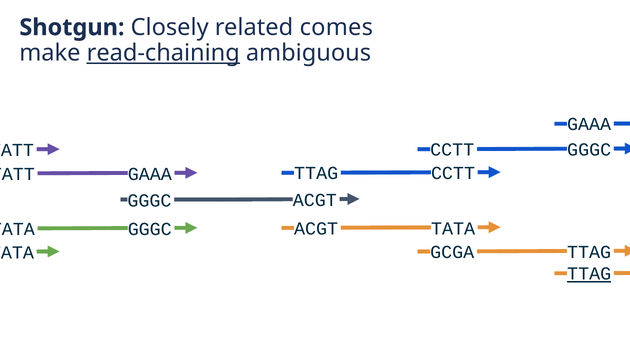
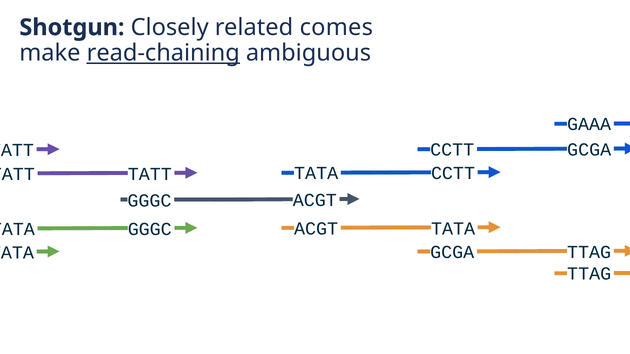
CCTT GGGC: GGGC -> GCGA (589, 150)
TTAG: TTAG -> TATA (316, 174)
GAAA: GAAA -> TATT (150, 174)
TTAG underline: present -> none (589, 274)
